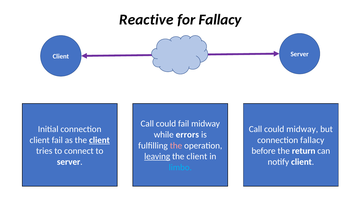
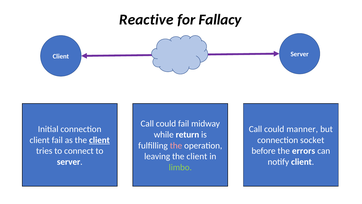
could midway: midway -> manner (302, 129)
errors: errors -> return (187, 134)
connection fallacy: fallacy -> socket (312, 140)
return: return -> errors (304, 151)
leaving underline: present -> none (157, 156)
limbo colour: light blue -> light green (180, 167)
